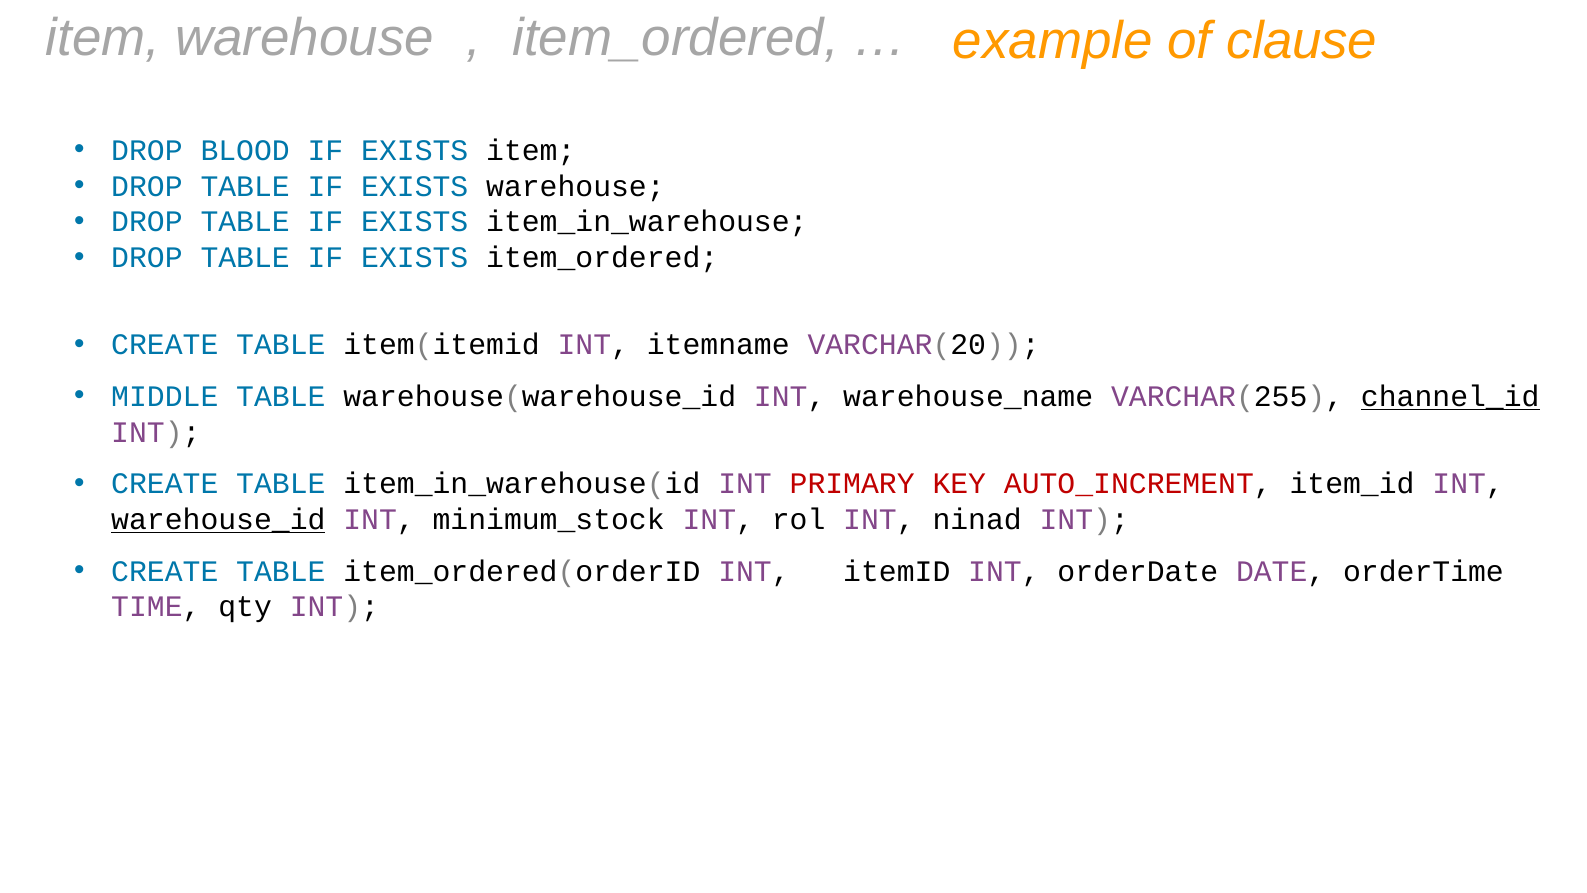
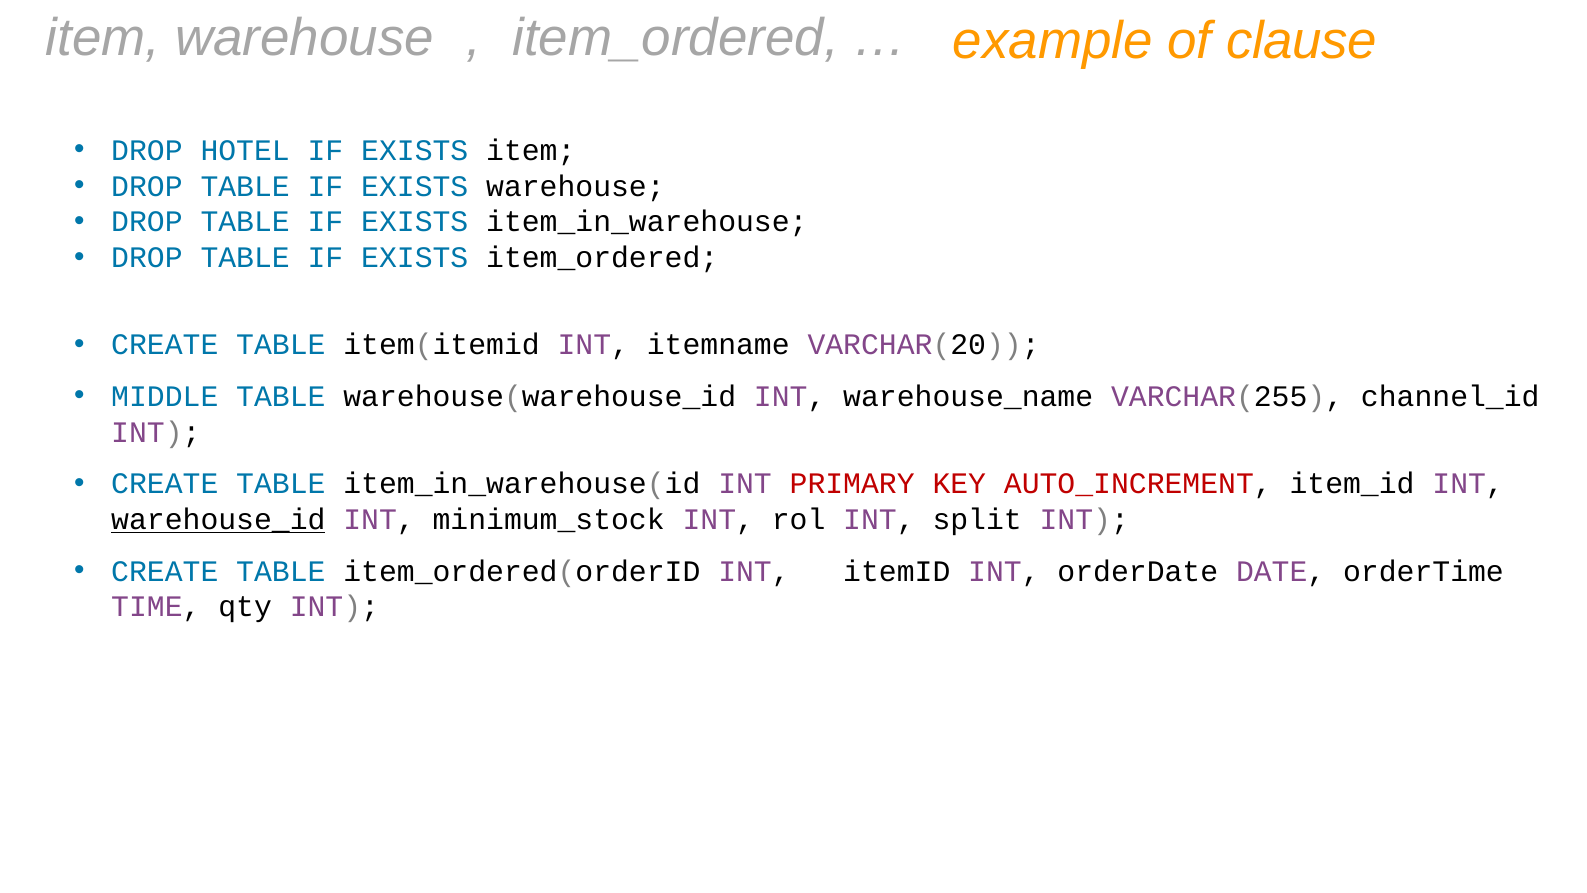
BLOOD: BLOOD -> HOTEL (245, 151)
channel_id underline: present -> none (1450, 397)
ninad: ninad -> split (977, 520)
